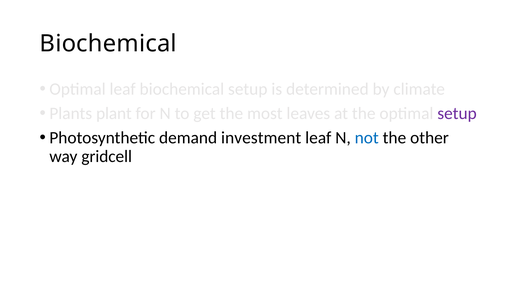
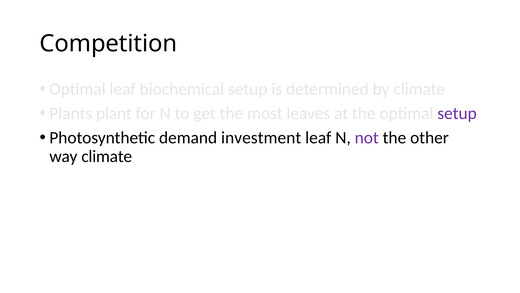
Biochemical: Biochemical -> Competition (108, 44)
not colour: blue -> purple (367, 137)
way gridcell: gridcell -> climate (107, 156)
